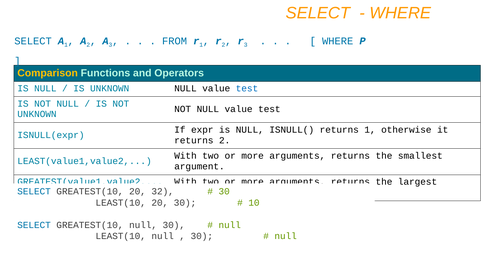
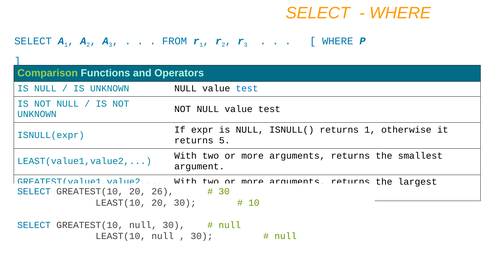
Comparison colour: yellow -> light green (48, 73)
returns 2: 2 -> 5 (225, 141)
32: 32 -> 26 (163, 192)
